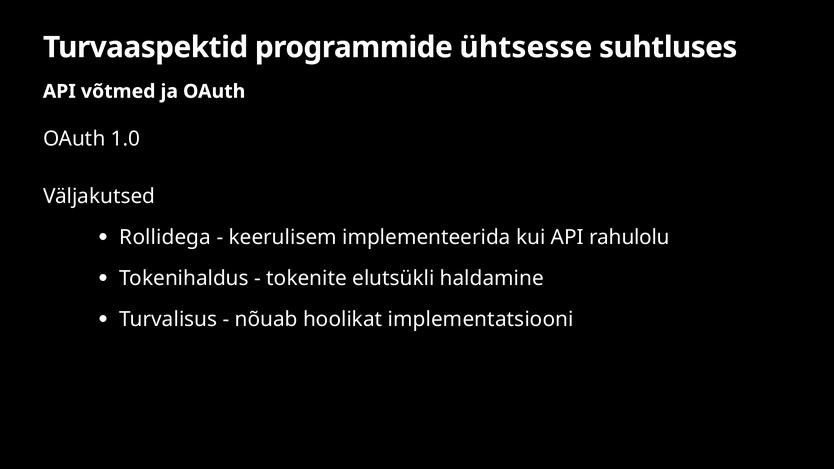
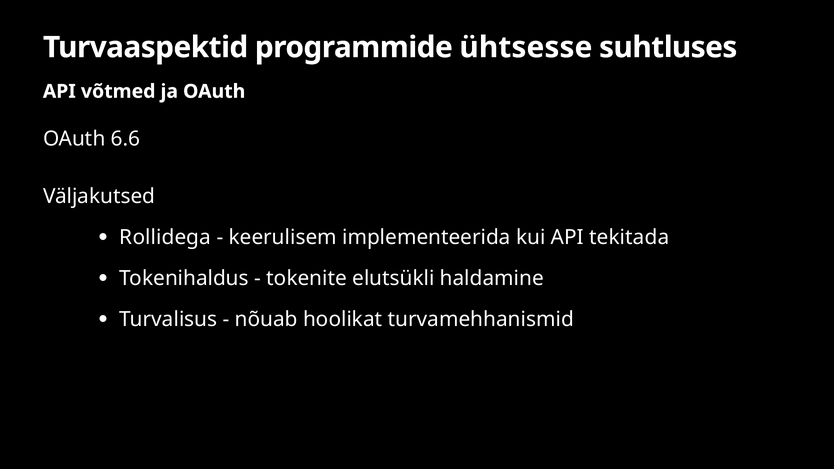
1.0: 1.0 -> 6.6 (126, 139)
rahulolu: rahulolu -> tekitada (629, 237)
implementatsiooni: implementatsiooni -> turvamehhanismid (481, 320)
